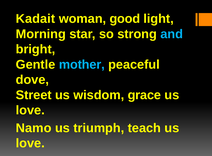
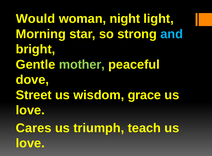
Kadait: Kadait -> Would (35, 19)
good: good -> night (125, 19)
mother colour: light blue -> light green (82, 64)
Namo: Namo -> Cares (34, 128)
